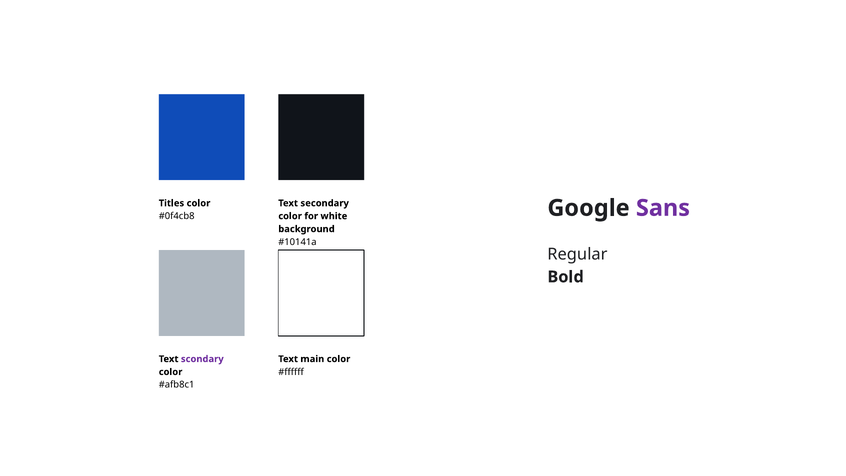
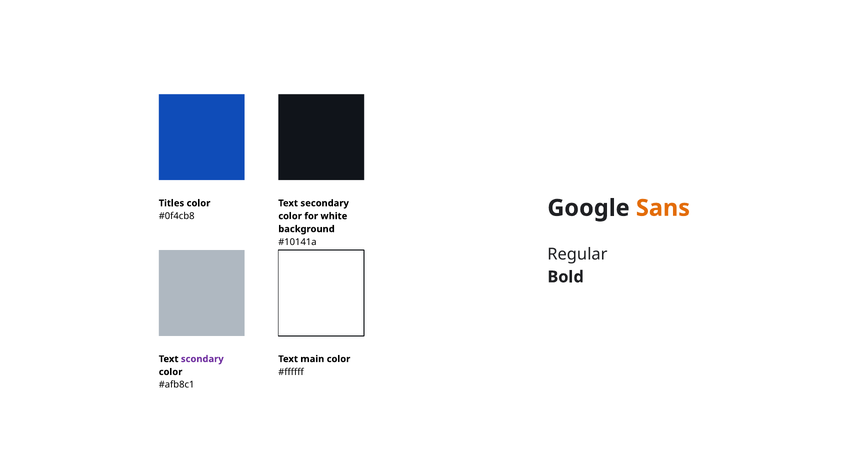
Sans colour: purple -> orange (663, 208)
